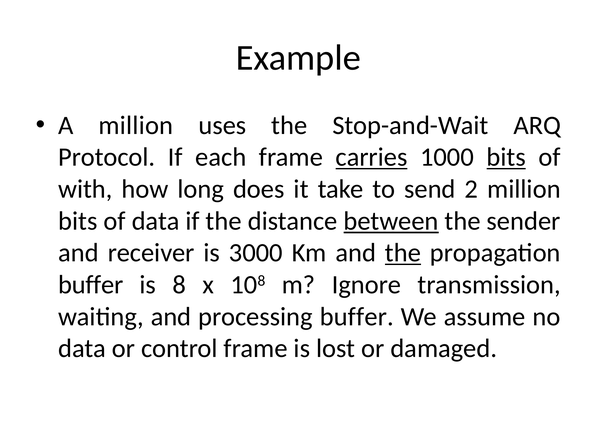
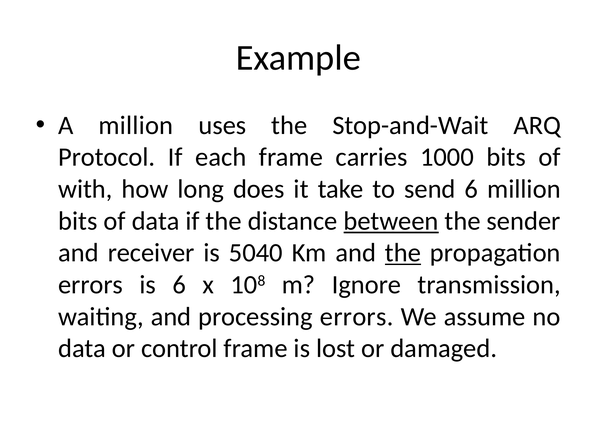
carries underline: present -> none (371, 157)
bits underline: present -> none (506, 157)
send 2: 2 -> 6 (471, 189)
3000: 3000 -> 5040 (256, 253)
buffer: buffer -> errors (91, 285)
is 8: 8 -> 6 (179, 285)
processing buffer: buffer -> errors (357, 316)
